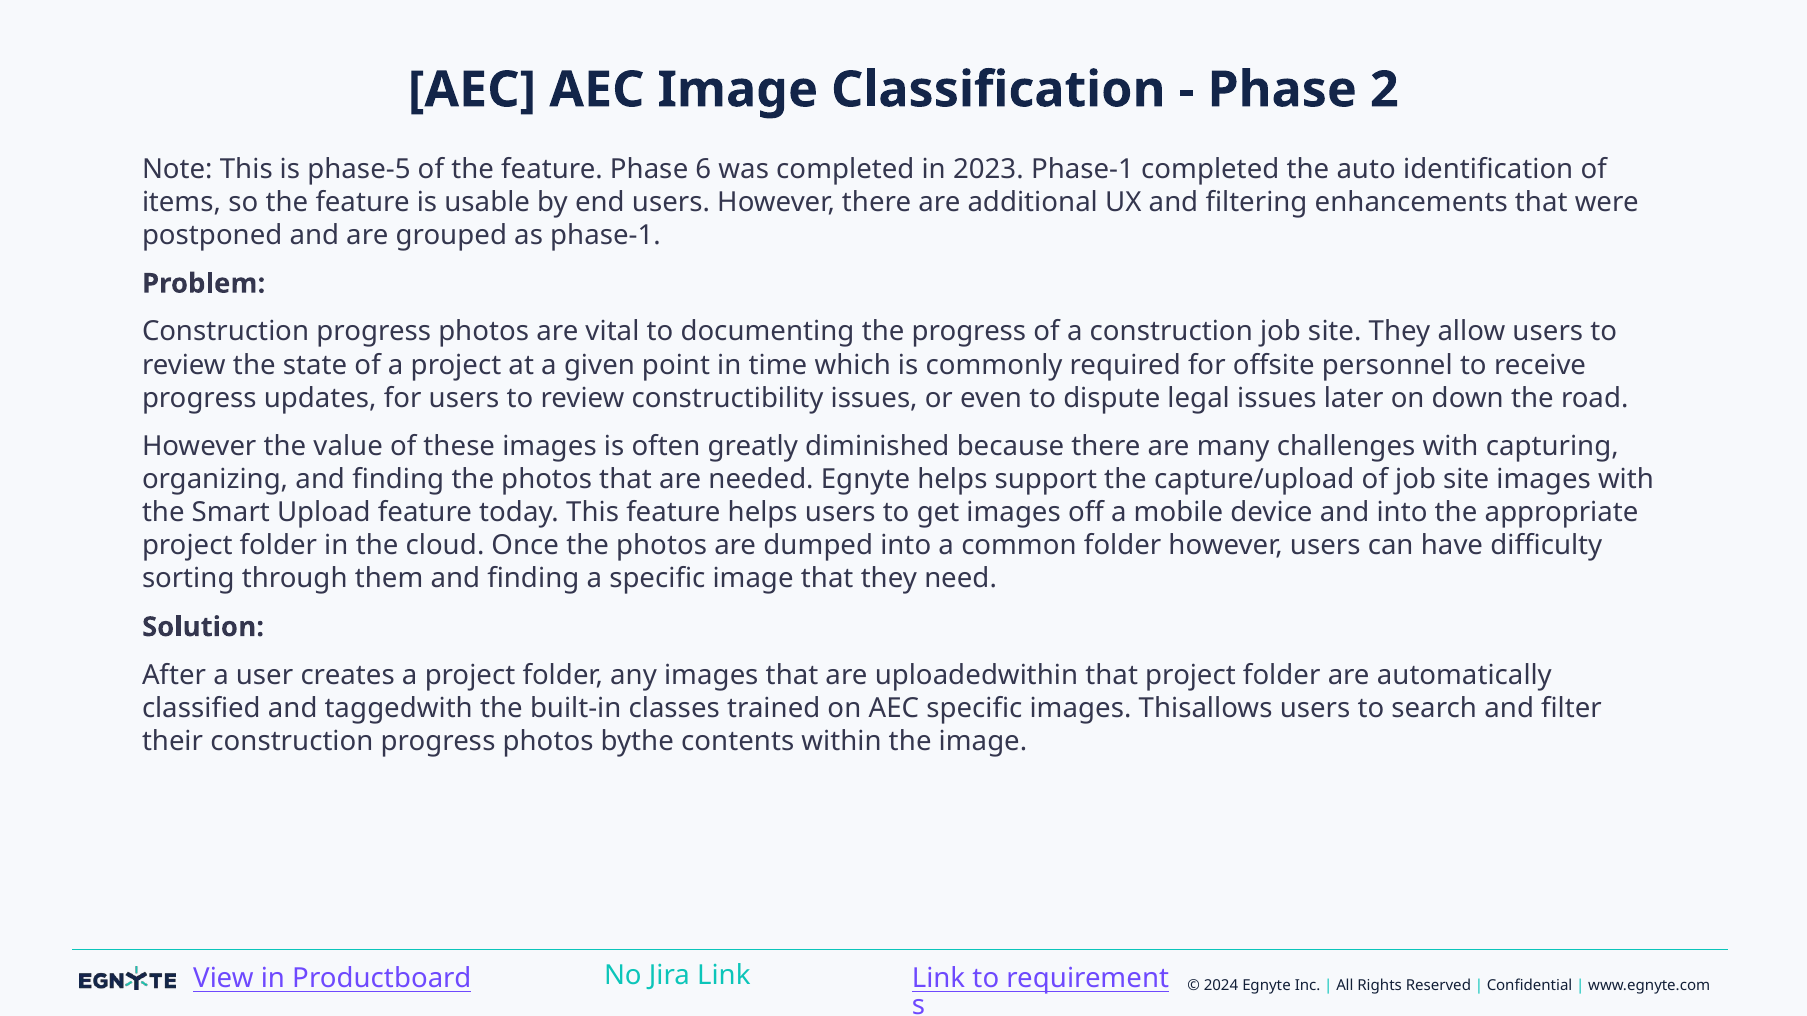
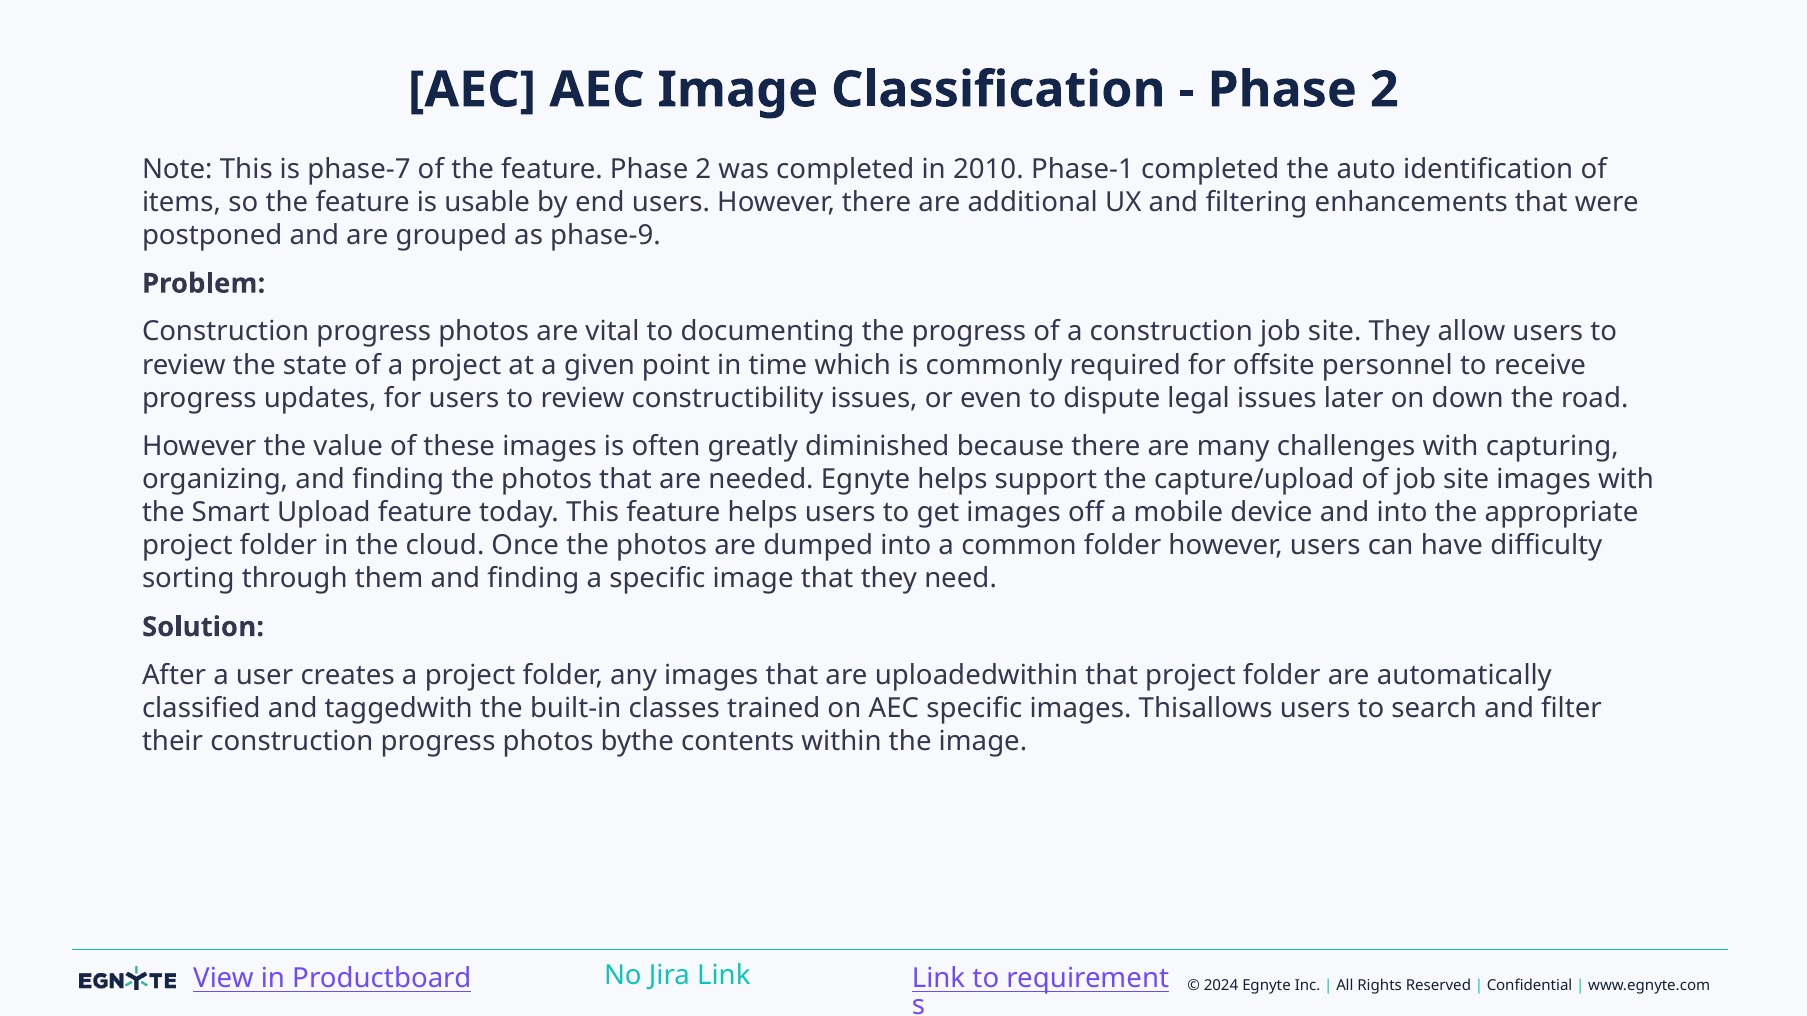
phase-5: phase-5 -> phase-7 (359, 169)
feature Phase 6: 6 -> 2 (703, 169)
2023: 2023 -> 2010 (988, 169)
as phase-1: phase-1 -> phase-9 (605, 235)
